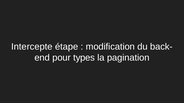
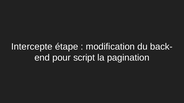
types: types -> script (84, 58)
